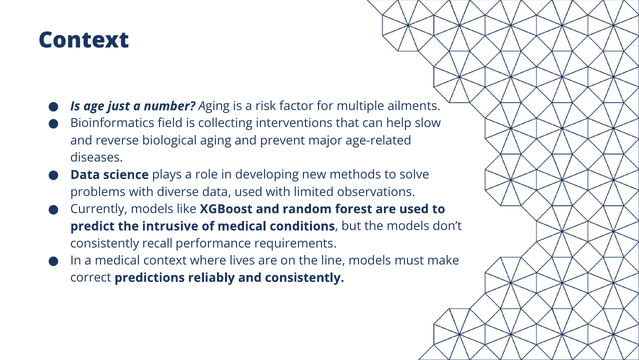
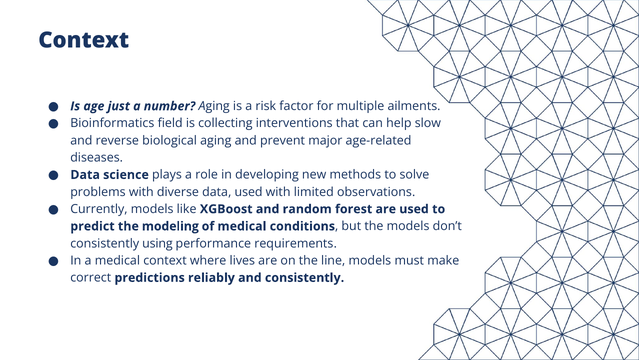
intrusive: intrusive -> modeling (170, 226)
recall: recall -> using (157, 243)
